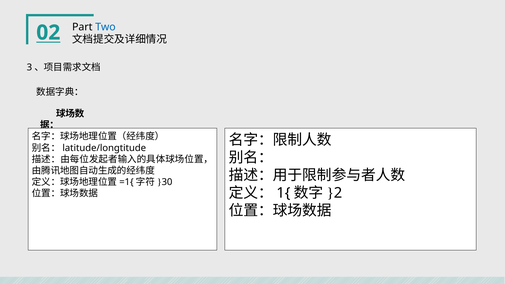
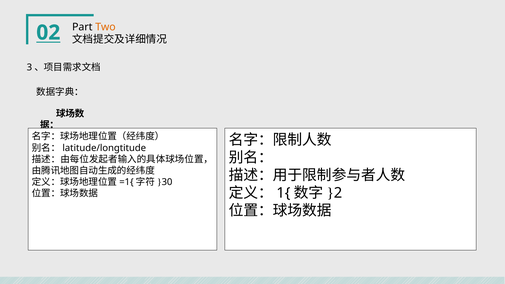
Two colour: blue -> orange (105, 27)
